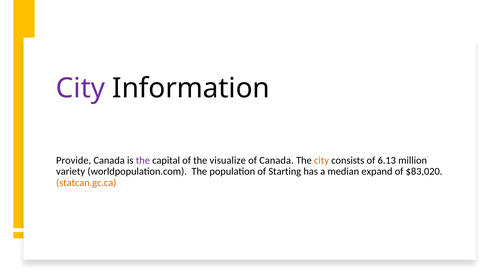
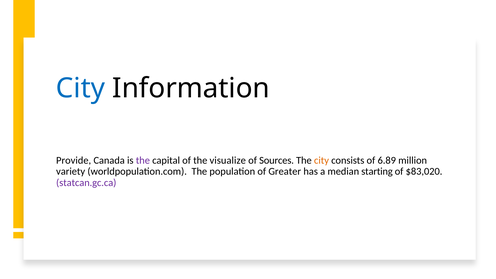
City colour: purple -> blue (80, 88)
of Canada: Canada -> Sources (277, 160)
6.13: 6.13 -> 6.89 (387, 160)
Starting: Starting -> Greater (285, 172)
expand: expand -> starting (377, 172)
statcan.gc.ca colour: orange -> purple (86, 183)
